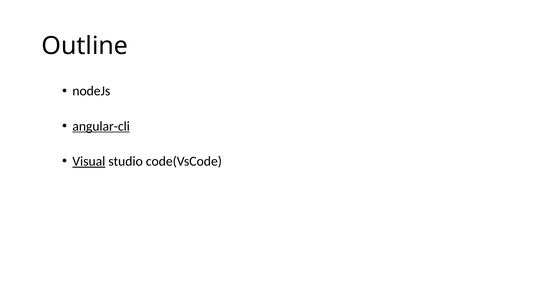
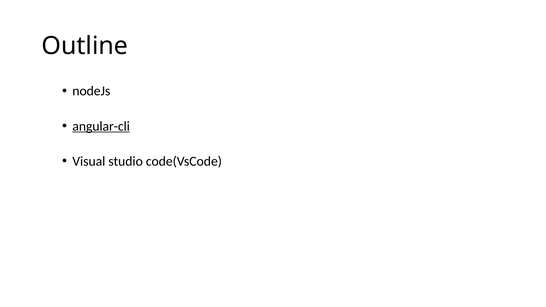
Visual underline: present -> none (89, 161)
